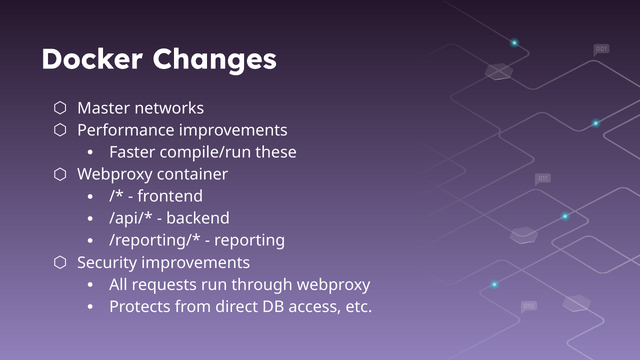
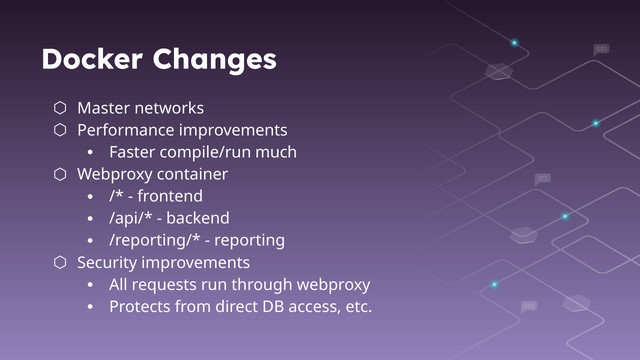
these: these -> much (276, 152)
